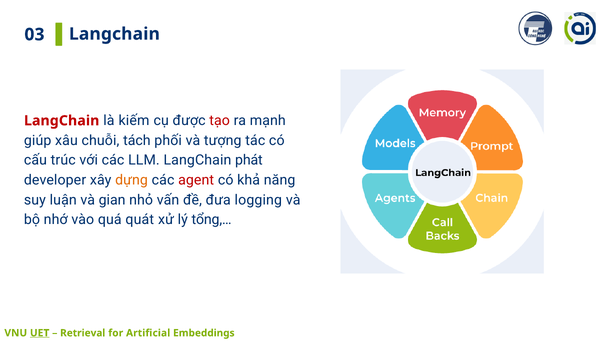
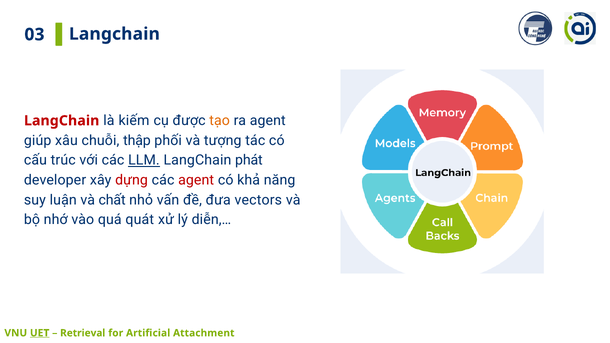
tạo colour: red -> orange (220, 121)
ra mạnh: mạnh -> agent (268, 121)
tách: tách -> thập (137, 141)
LLM underline: none -> present (144, 160)
dựng colour: orange -> red (132, 180)
gian: gian -> chất (112, 200)
logging: logging -> vectors (258, 200)
tổng,…: tổng,… -> diễn,… (211, 220)
Embeddings: Embeddings -> Attachment (204, 333)
